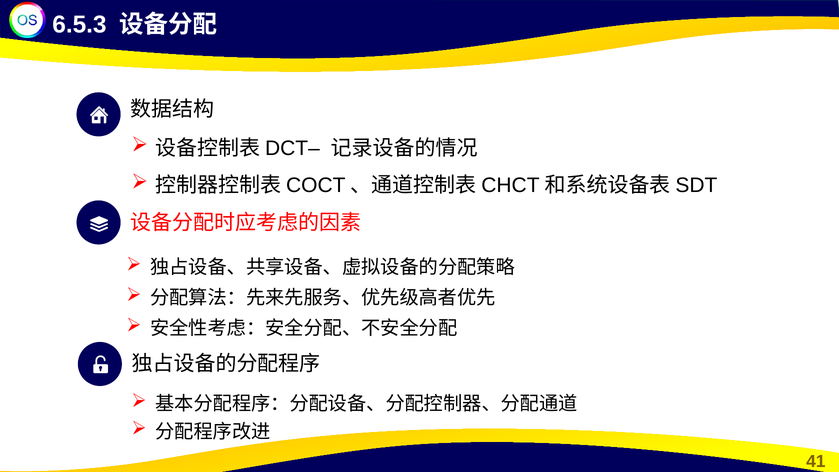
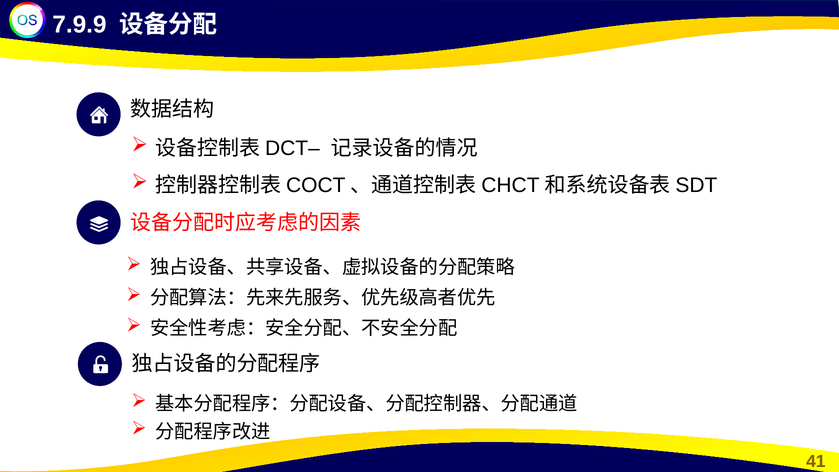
6.5.3: 6.5.3 -> 7.9.9 (79, 25)
